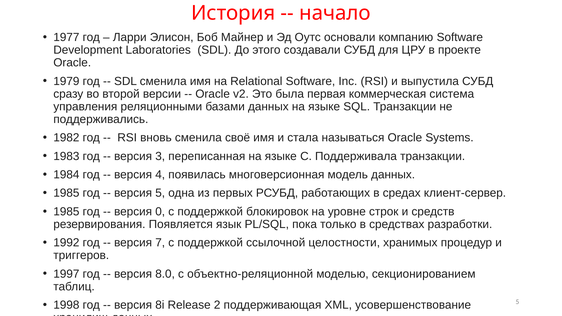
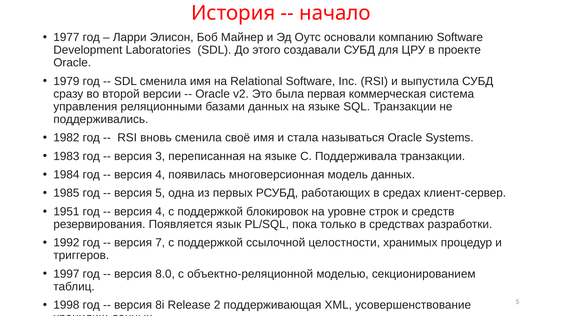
1985: 1985 -> 1951 (66, 212)
0: 0 -> 4 (160, 212)
